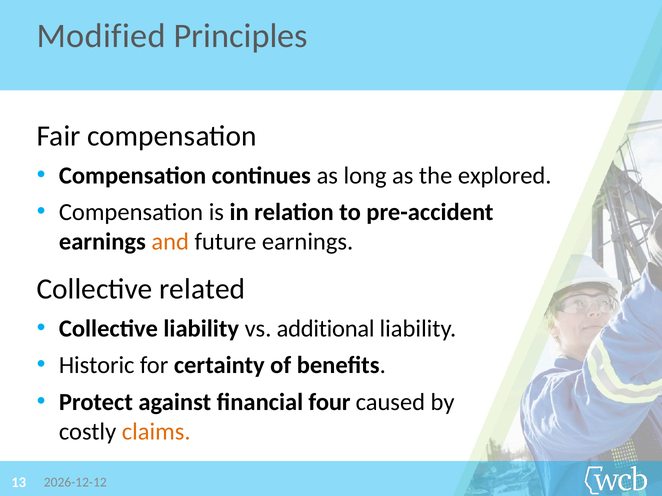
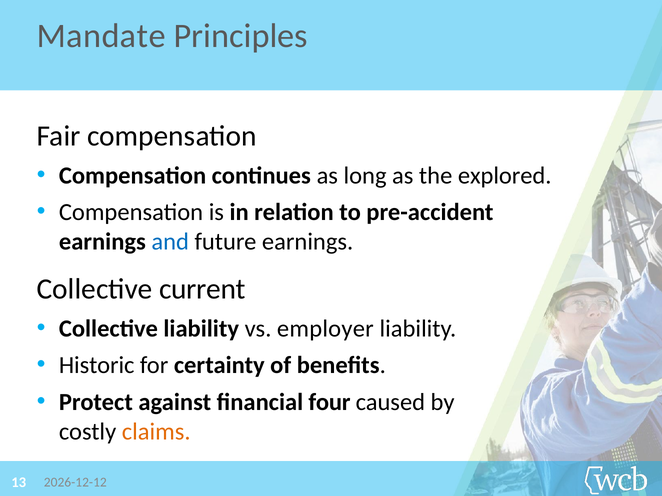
Modified: Modified -> Mandate (101, 36)
and colour: orange -> blue (170, 242)
related: related -> current (202, 289)
additional: additional -> employer (325, 329)
